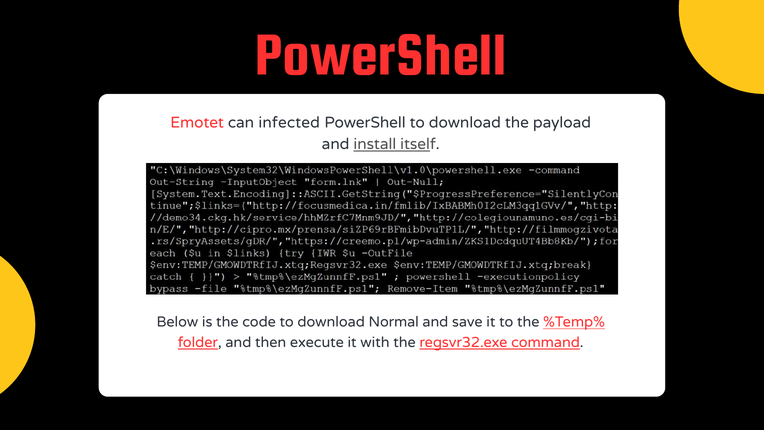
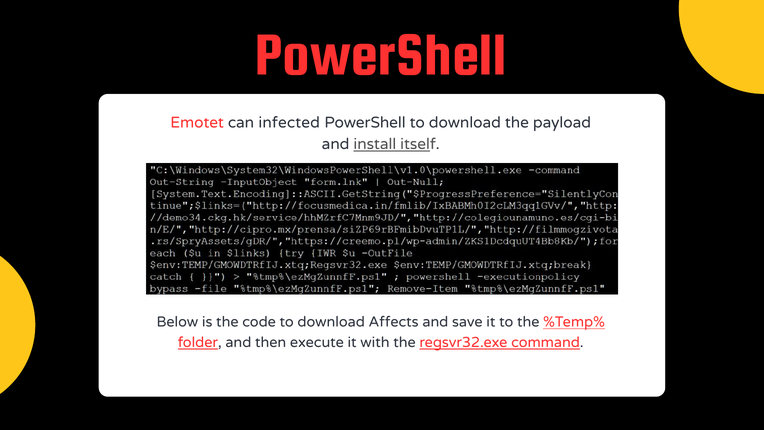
Normal: Normal -> Affects (394, 322)
